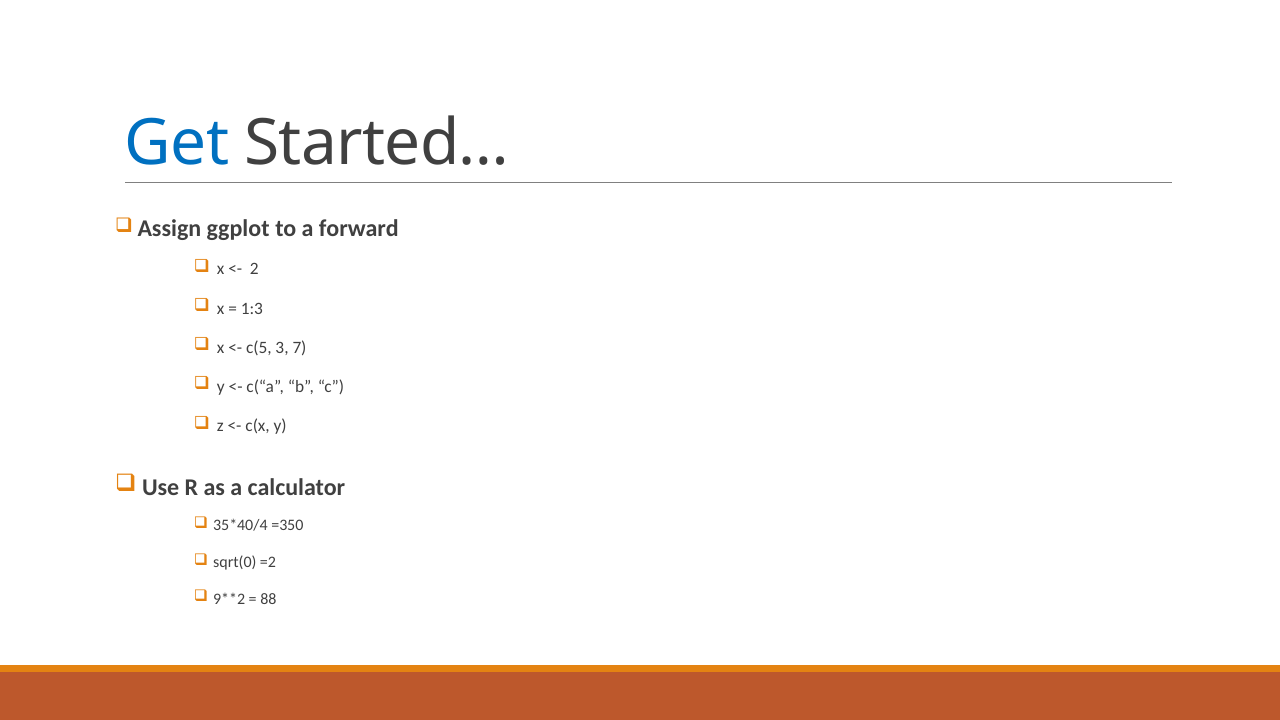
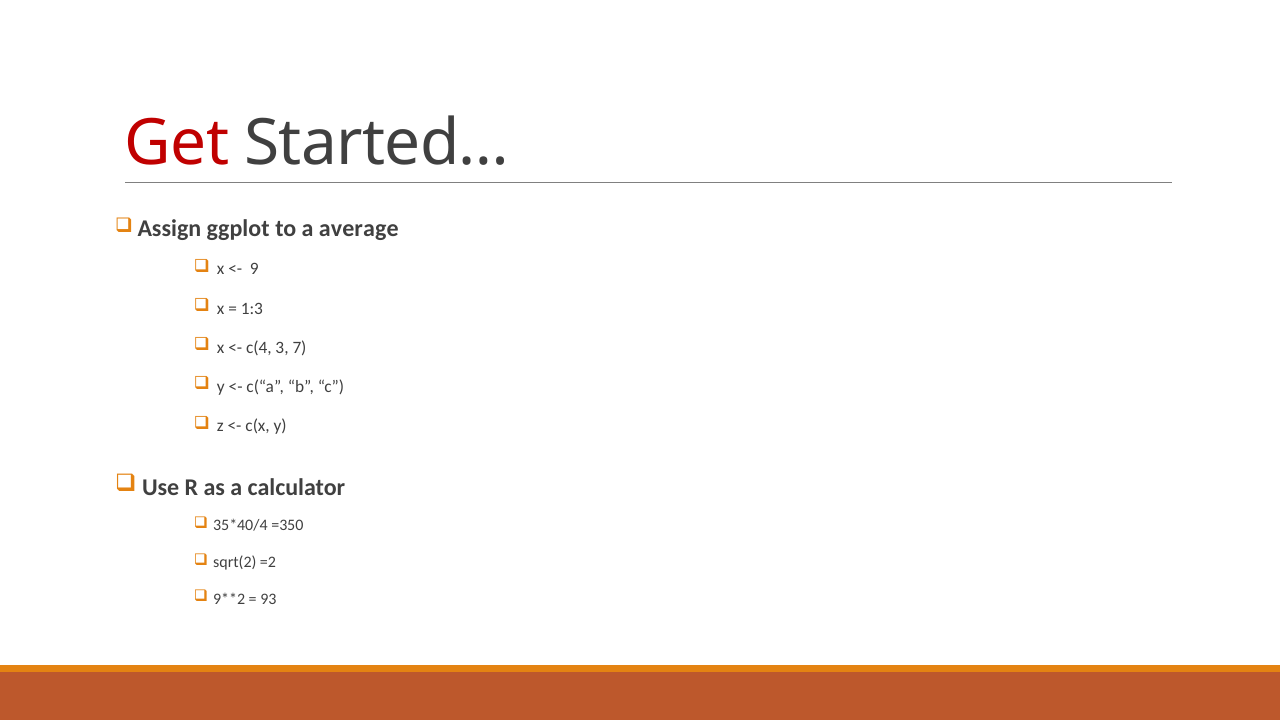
Get colour: blue -> red (177, 143)
forward: forward -> average (359, 229)
2: 2 -> 9 (254, 269)
c(5: c(5 -> c(4 (259, 348)
sqrt(0: sqrt(0 -> sqrt(2 (235, 562)
88: 88 -> 93 (268, 599)
